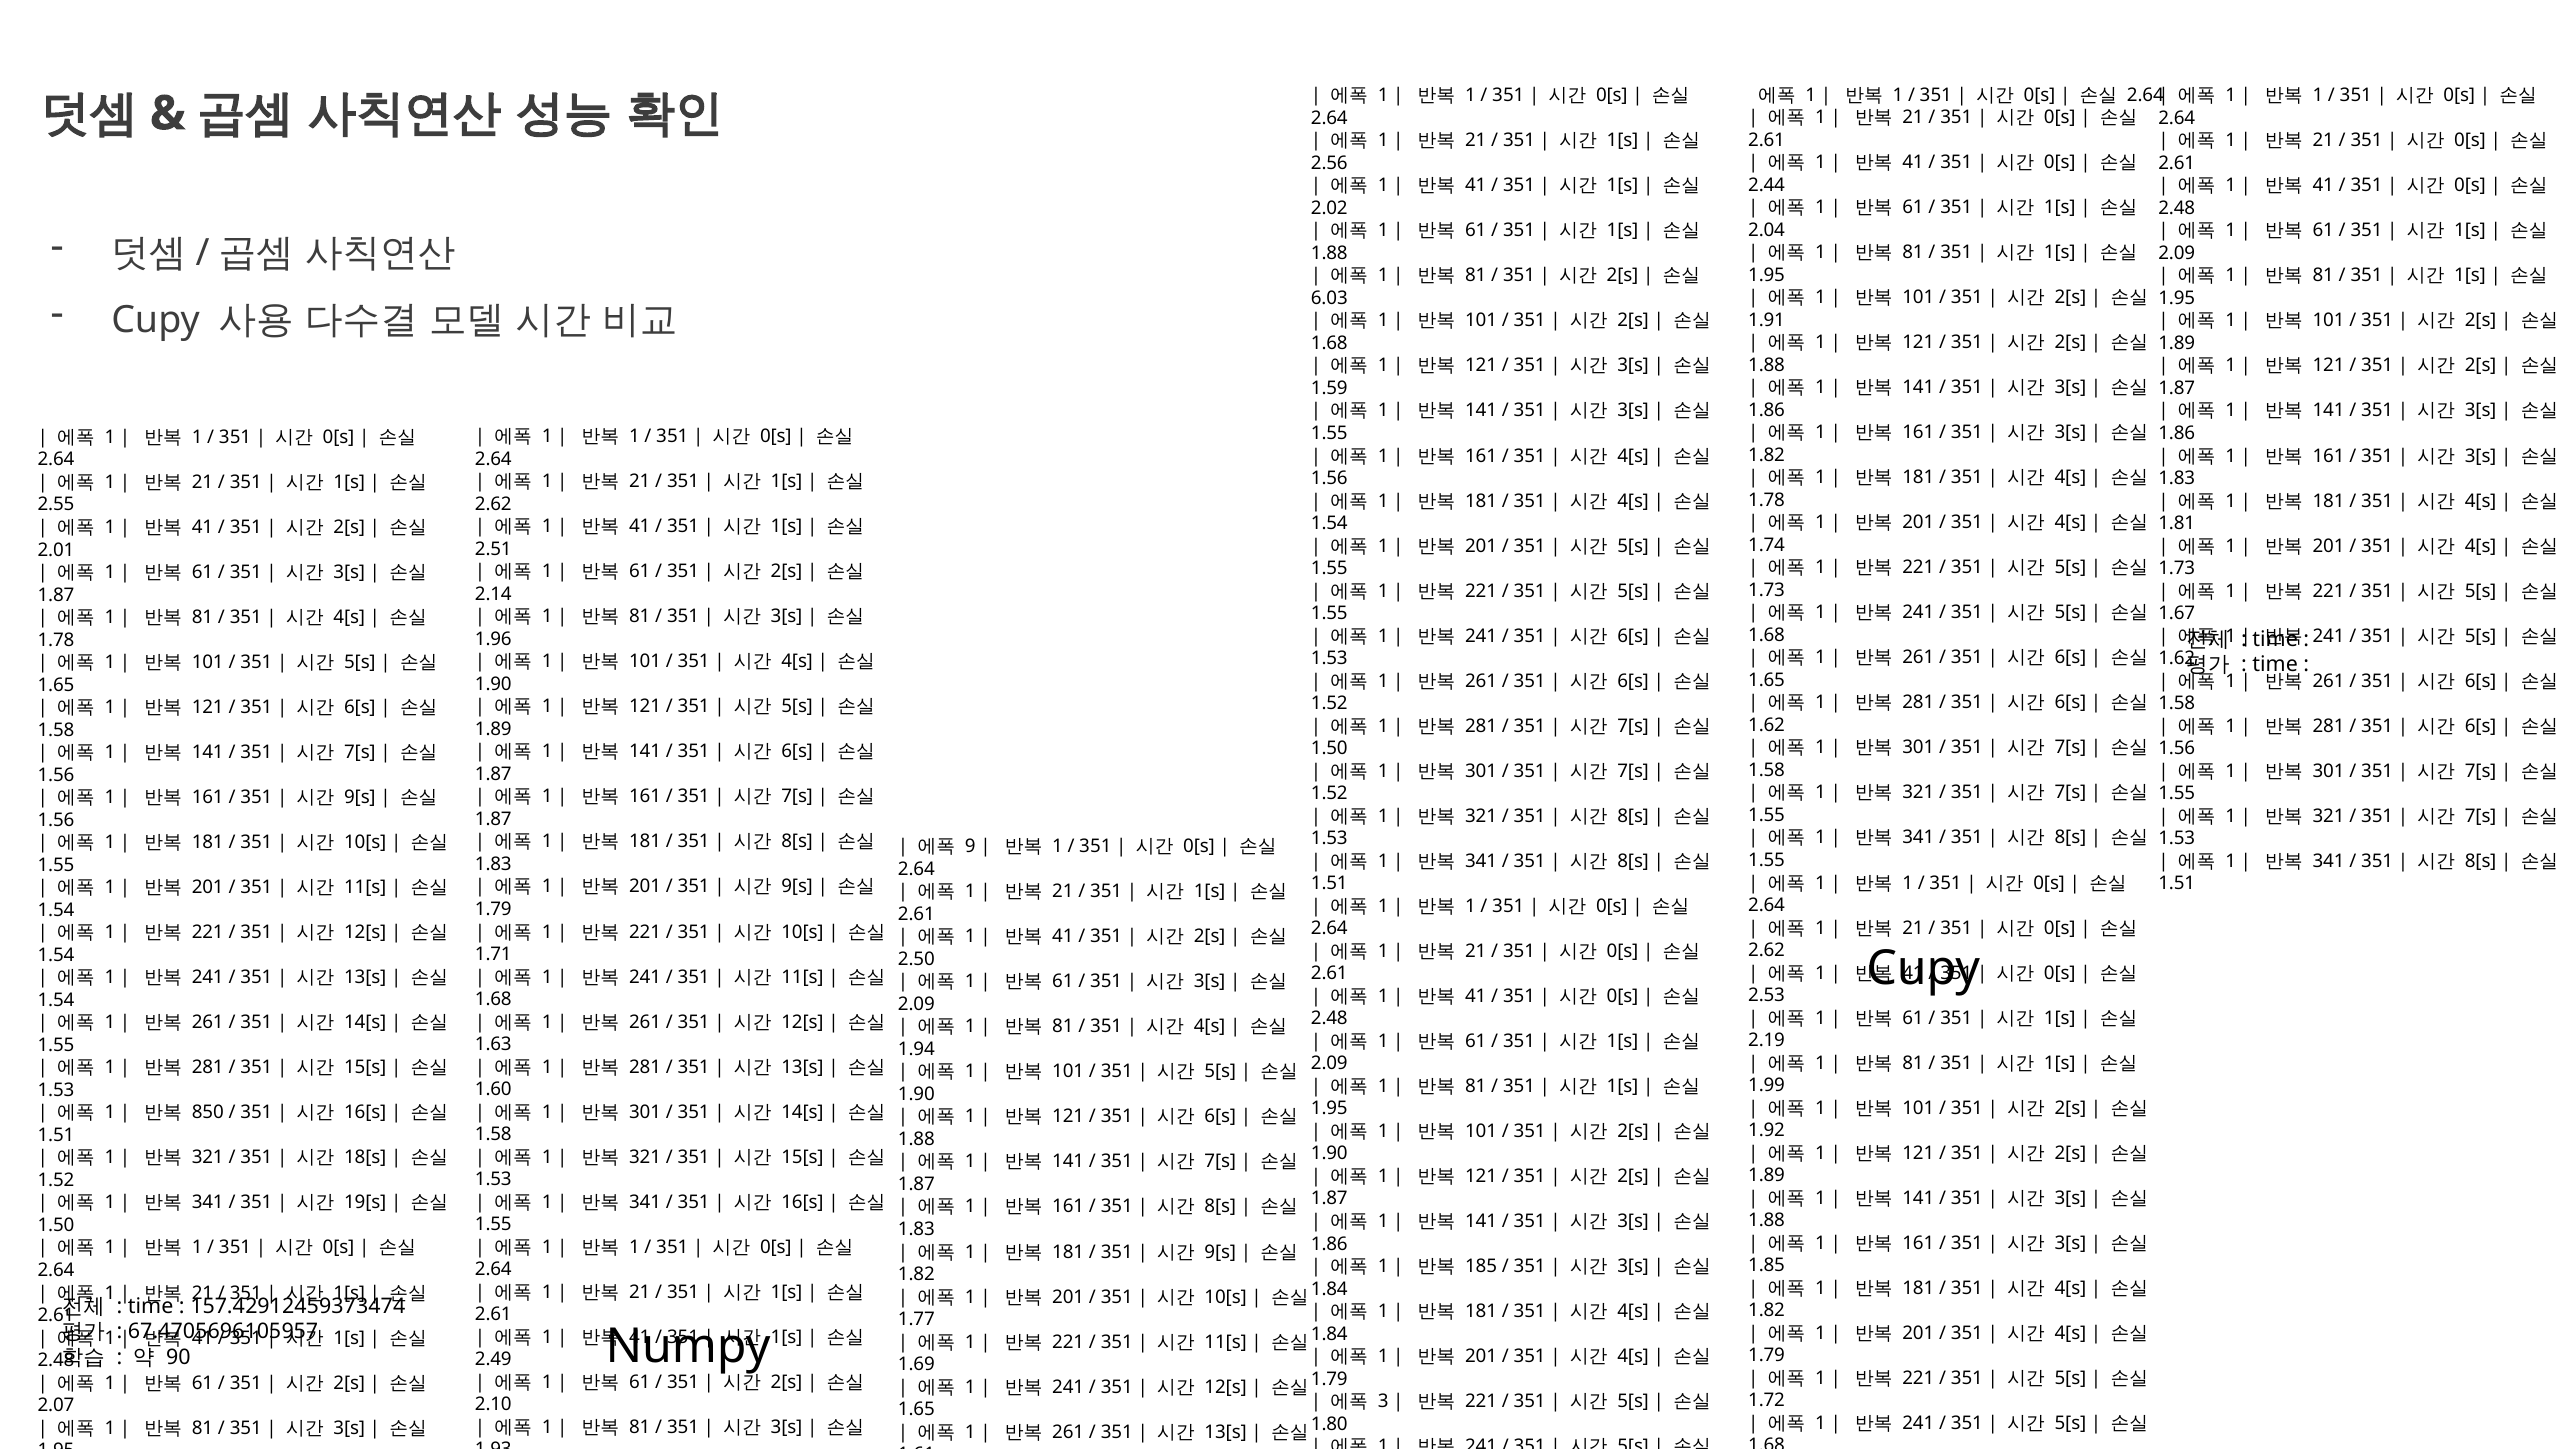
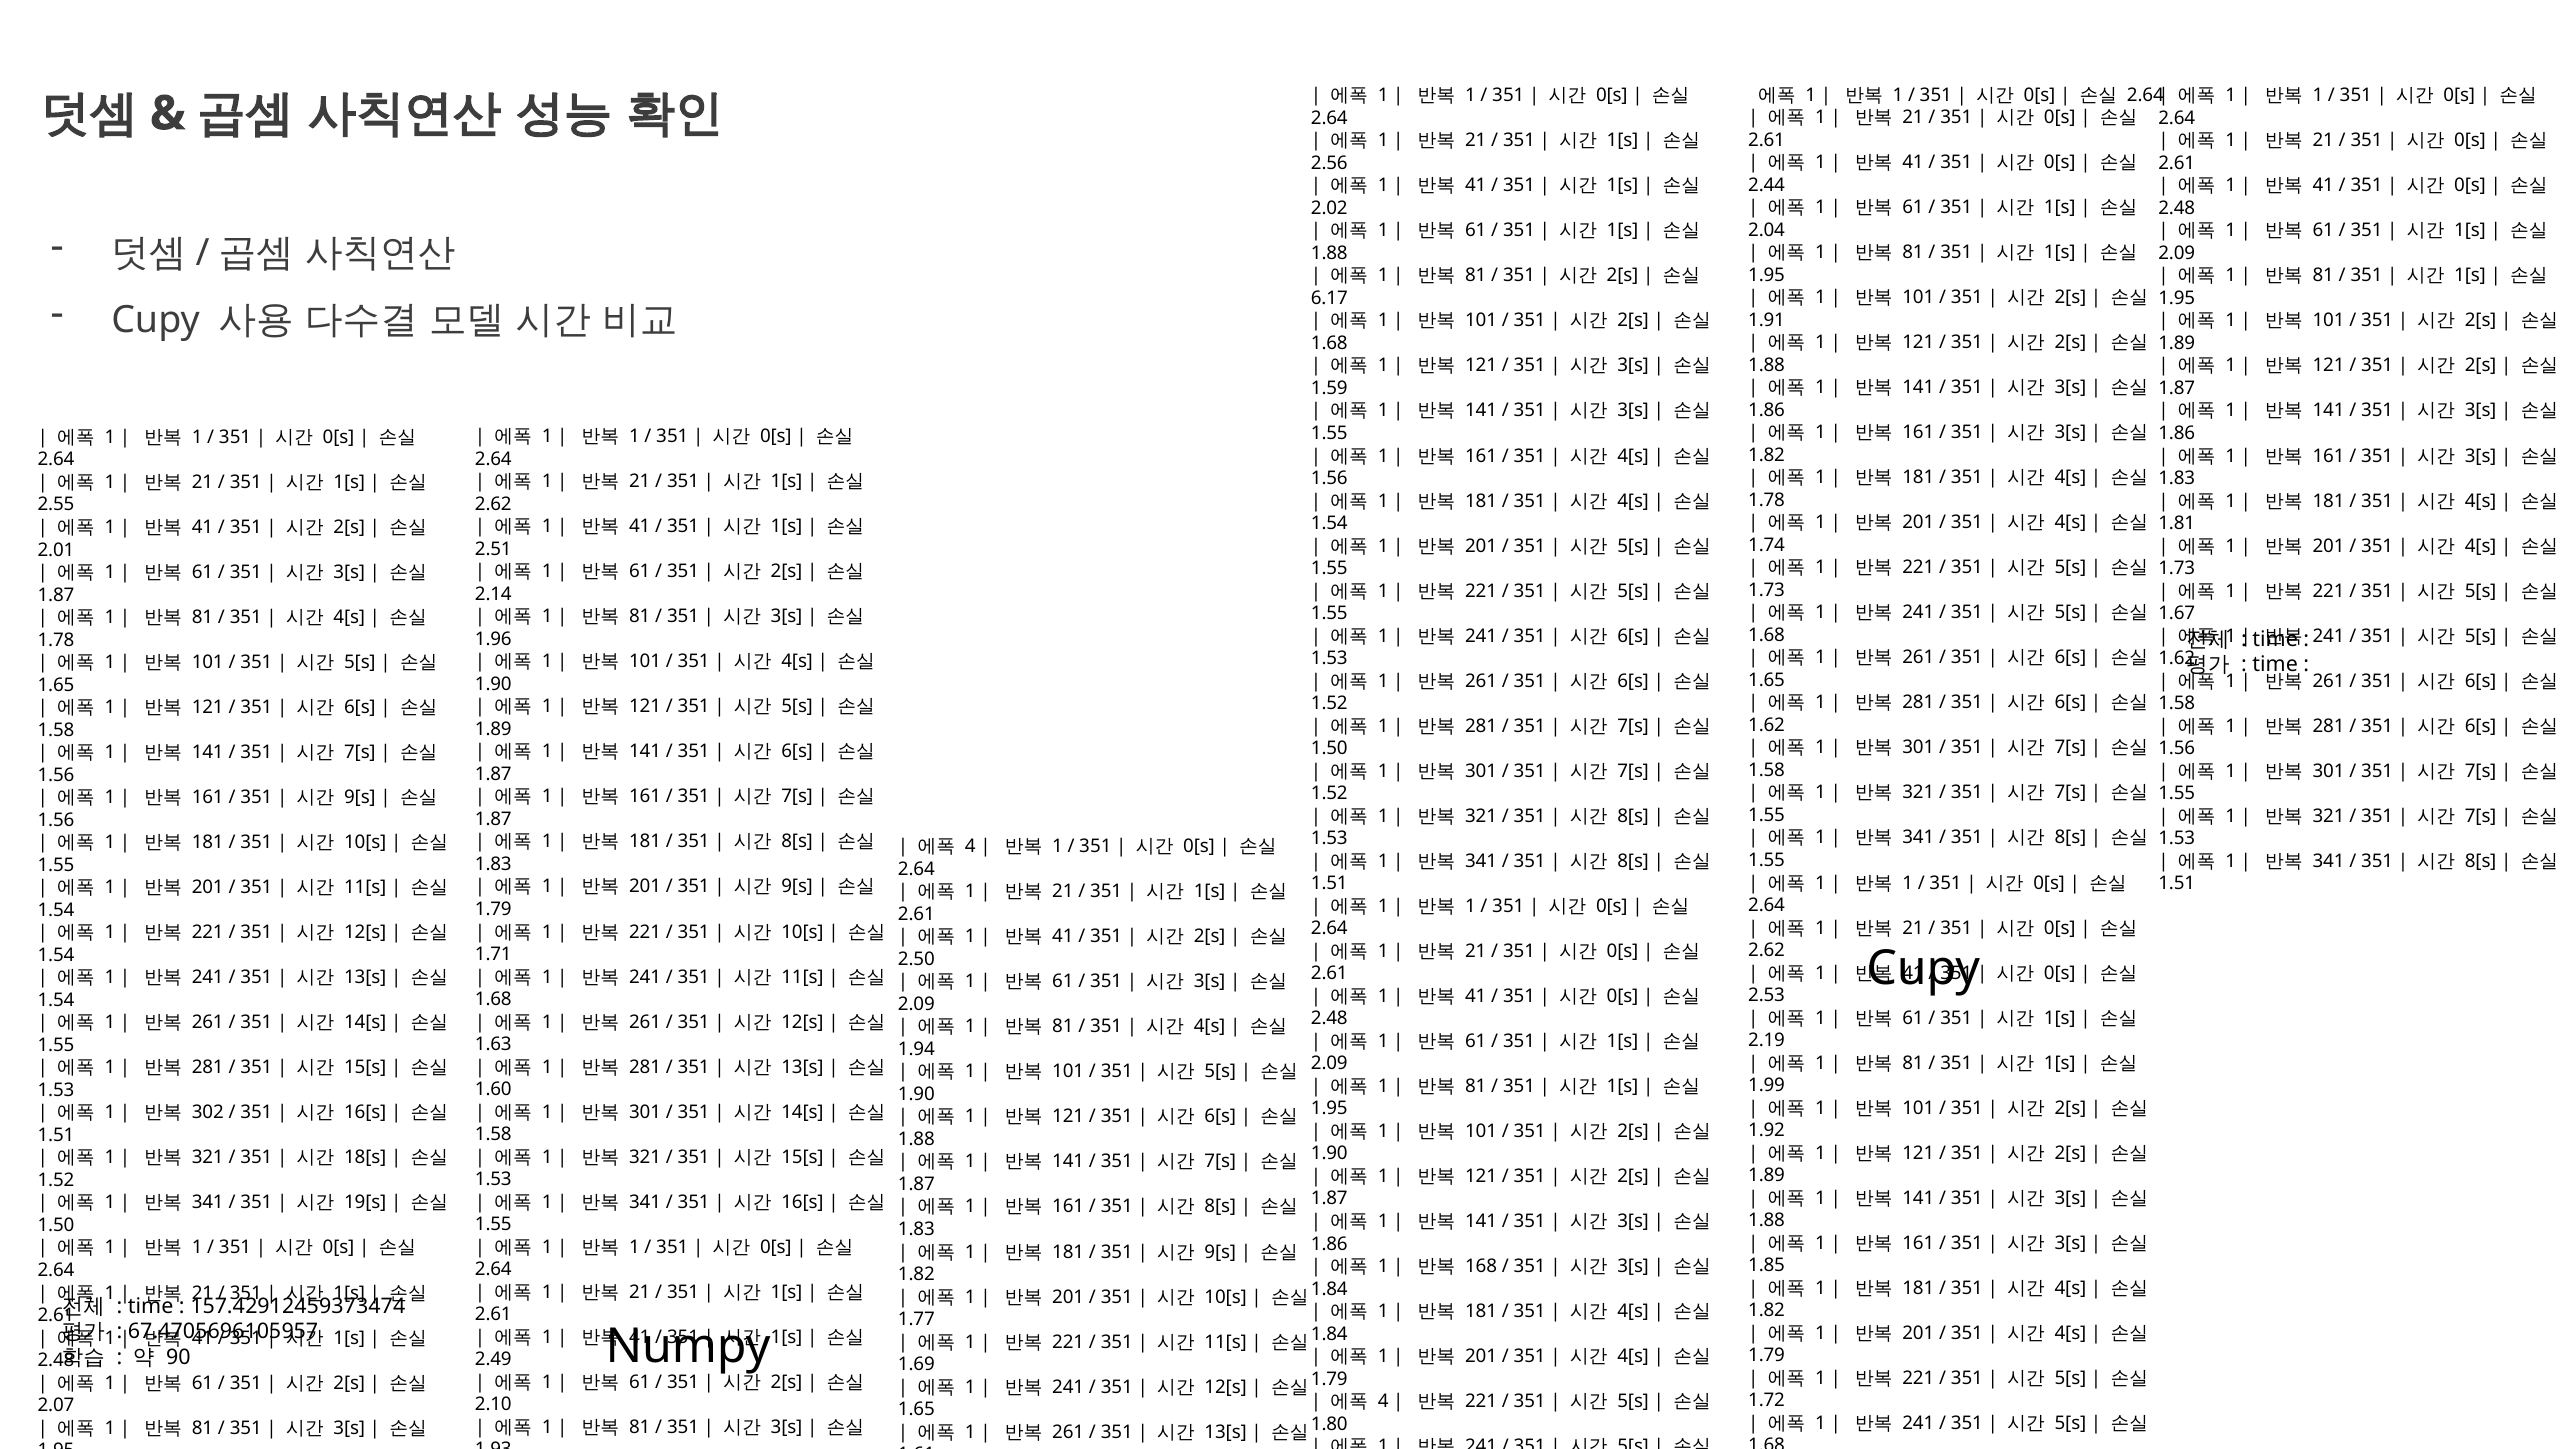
6.03: 6.03 -> 6.17 (1329, 298)
9: 9 -> 4 (970, 847)
850: 850 -> 302 (208, 1113)
185: 185 -> 168 (1481, 1266)
3: 3 -> 4 (1383, 1401)
